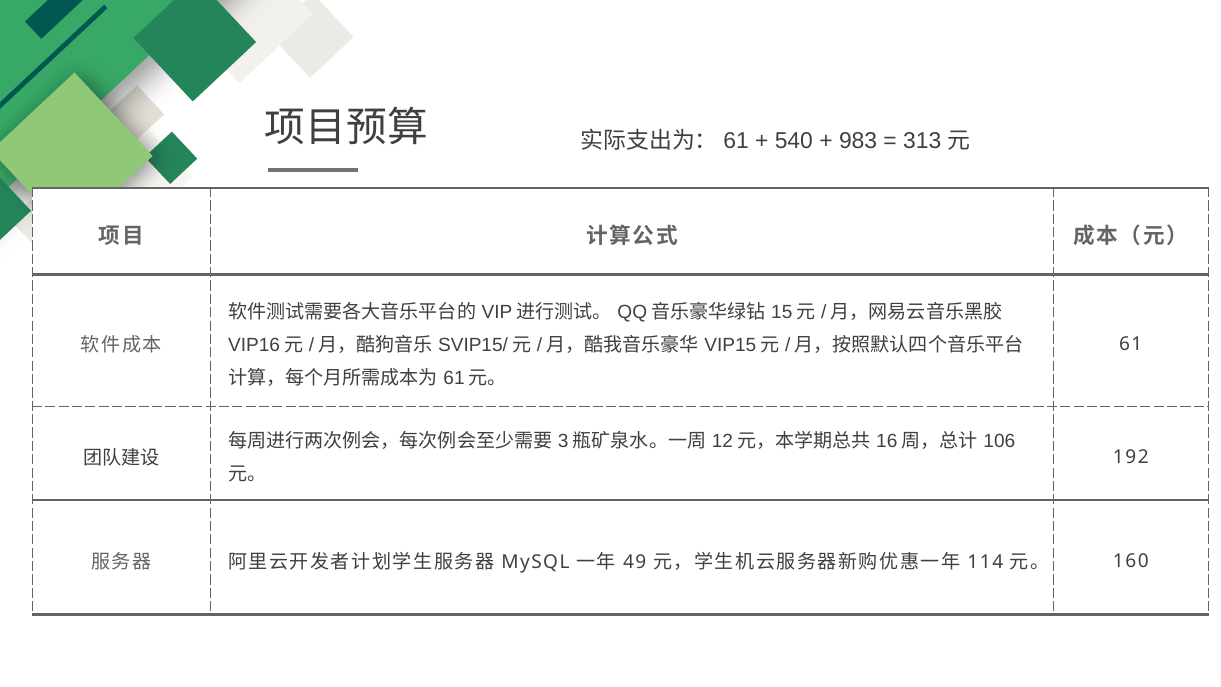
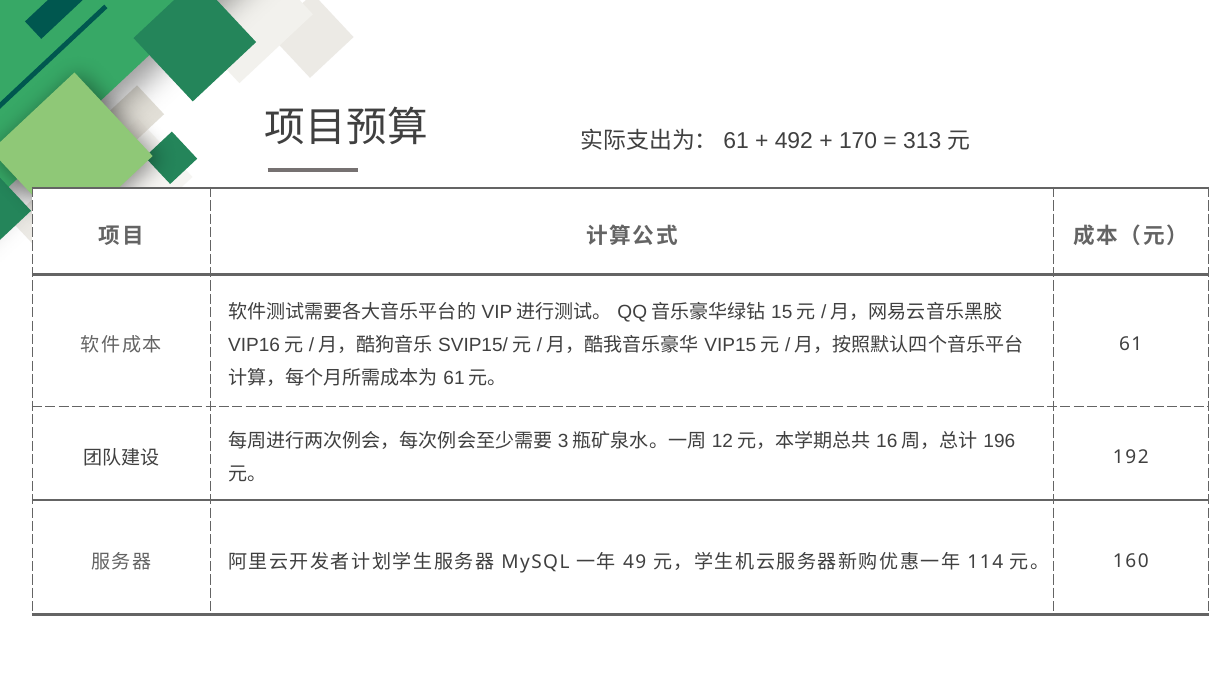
540: 540 -> 492 (794, 141)
983: 983 -> 170 (858, 141)
106: 106 -> 196 (999, 441)
